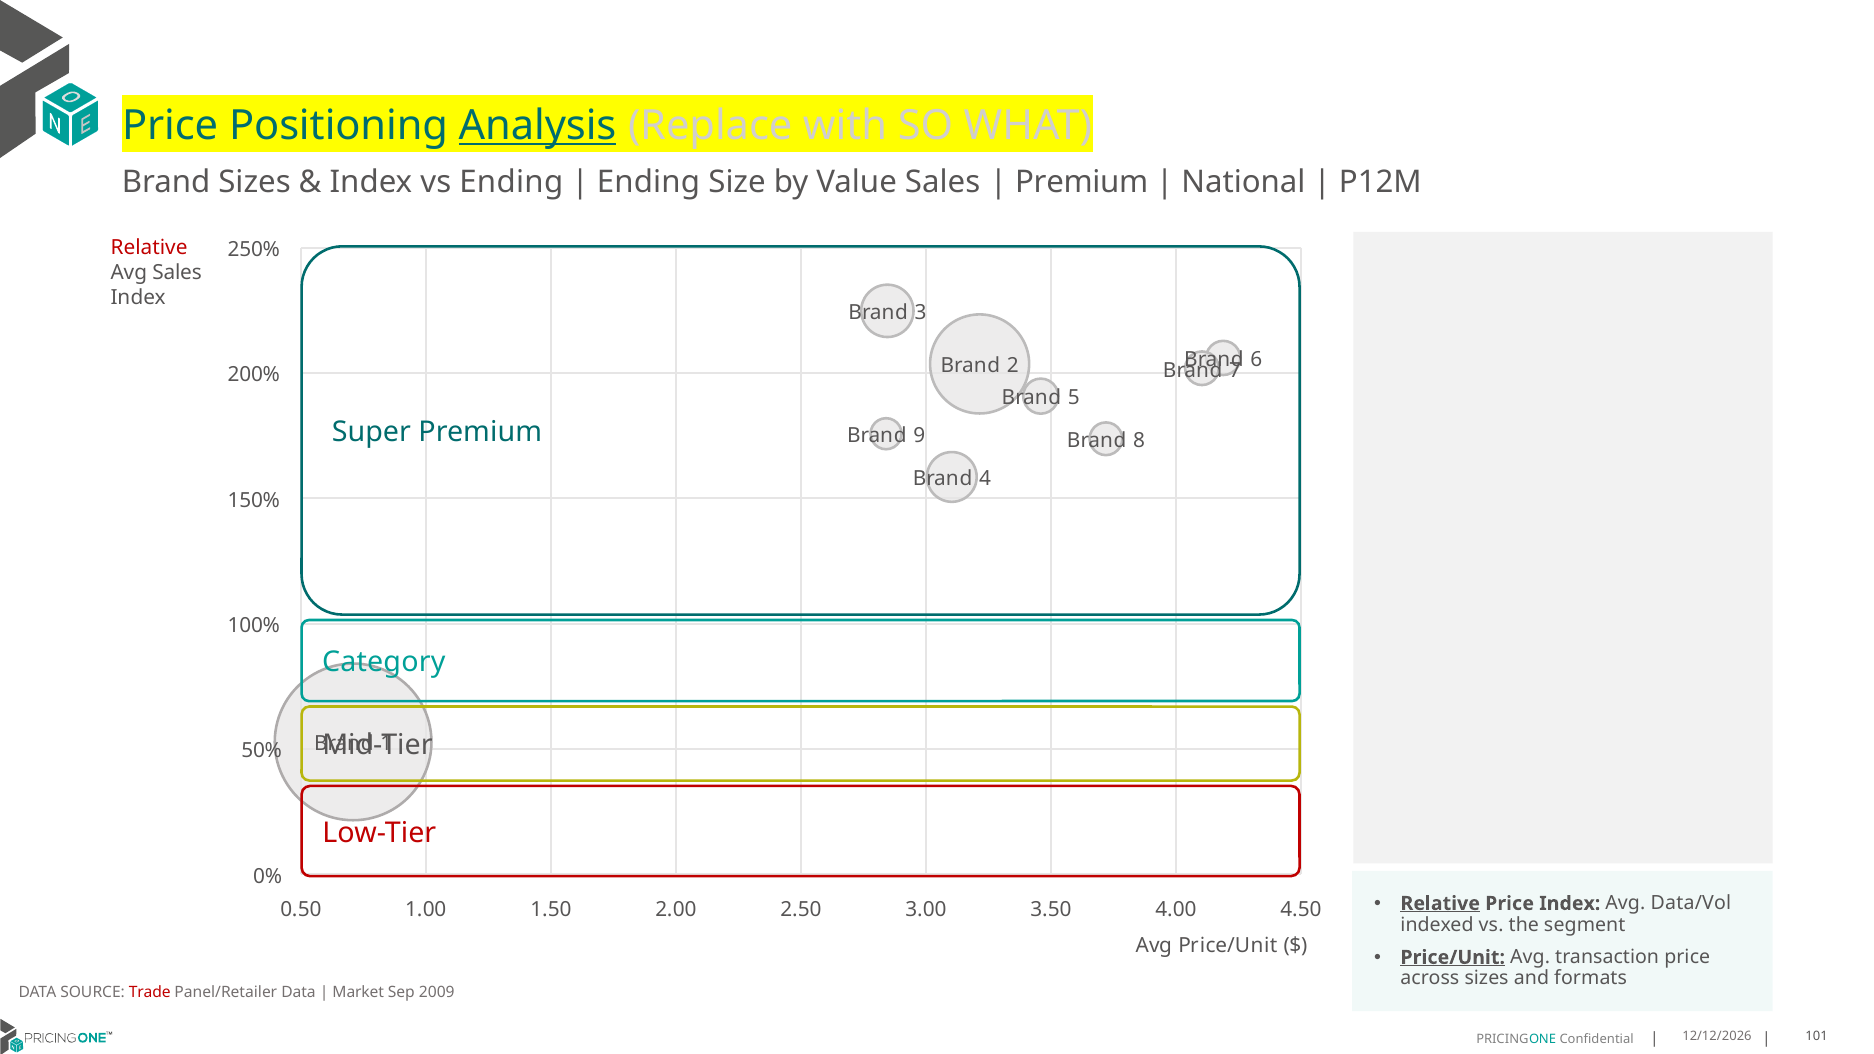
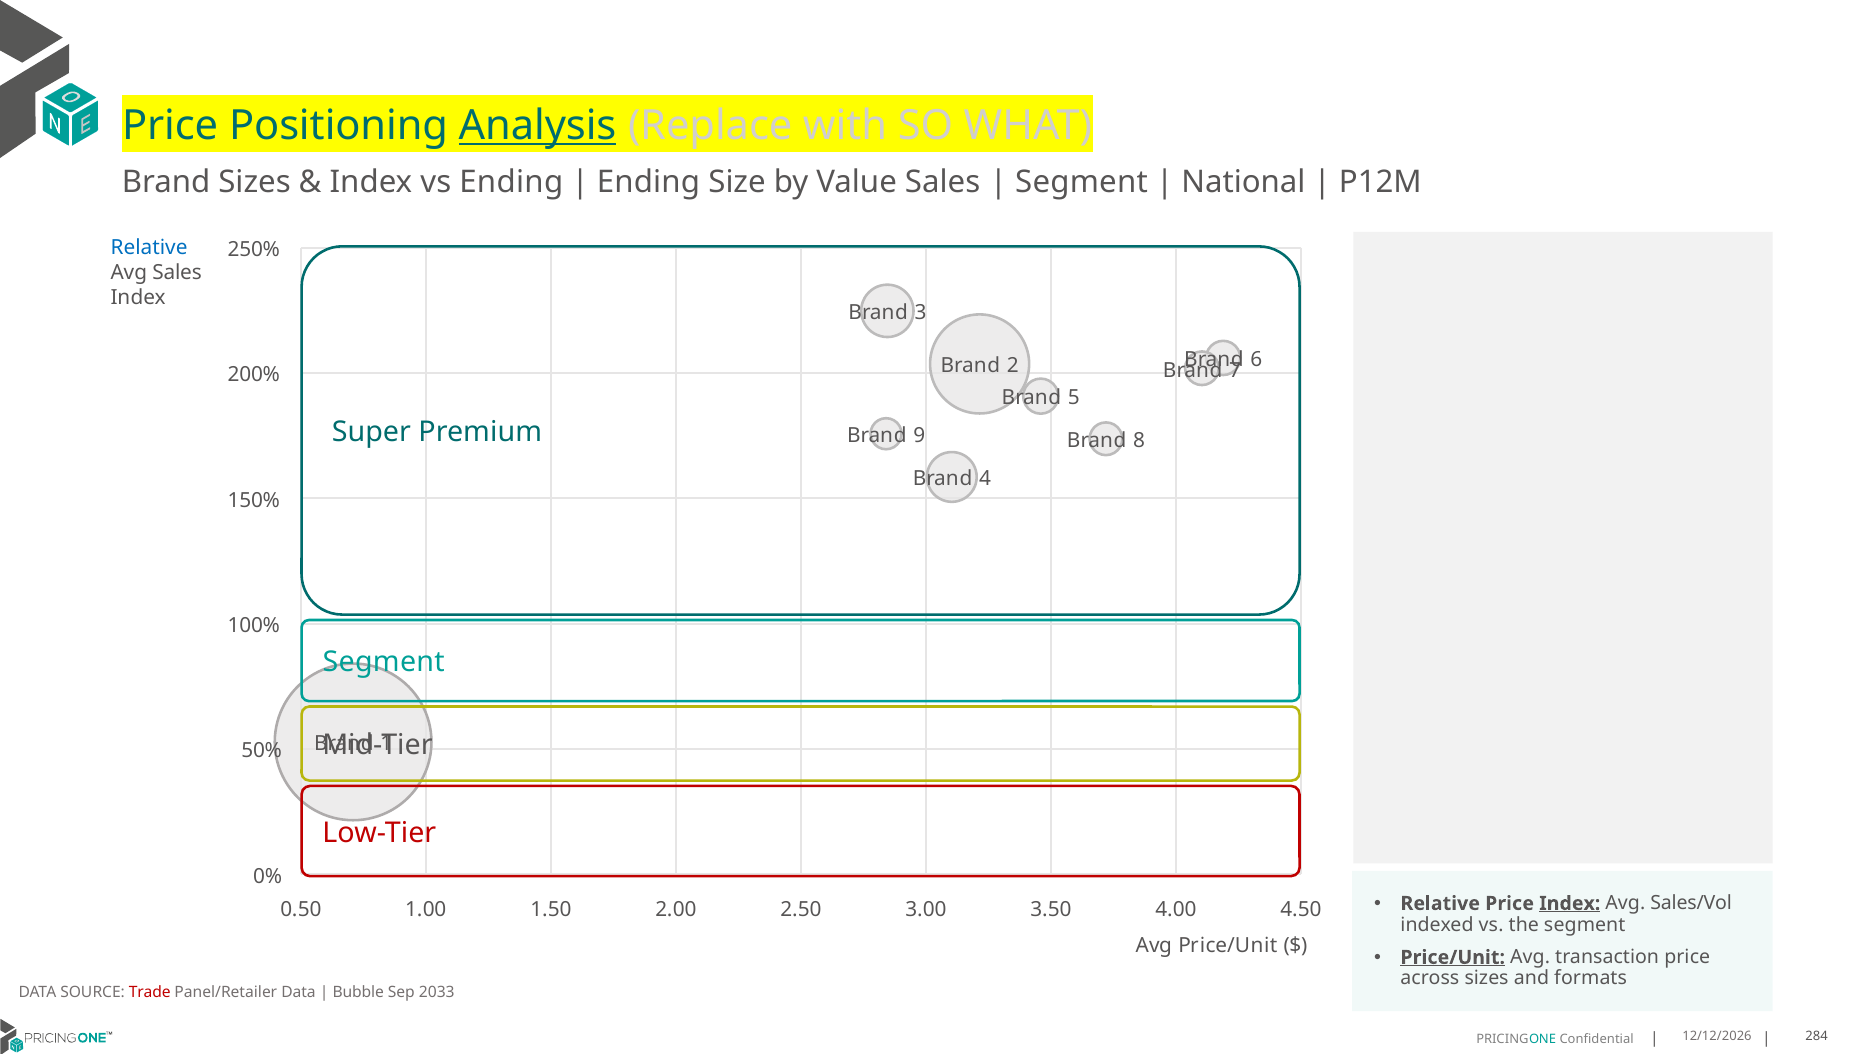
Premium: Premium -> Segment (1081, 183)
Relative colour: red -> blue (149, 248)
Category: Category -> Segment (384, 663)
Relative underline: present -> none (1440, 904)
Index underline: none -> present (1570, 904)
Data/Vol: Data/Vol -> Sales/Vol (1691, 904)
Market: Market -> Bubble (358, 993)
2009: 2009 -> 2033 (437, 993)
101: 101 -> 284 (1817, 1036)
